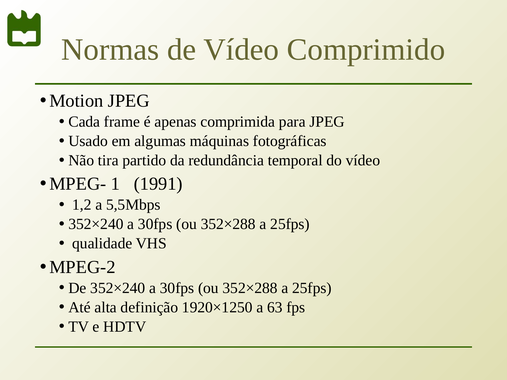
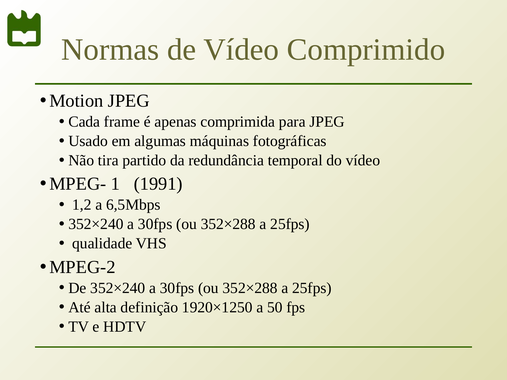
5,5Mbps: 5,5Mbps -> 6,5Mbps (133, 205)
63: 63 -> 50 (275, 307)
